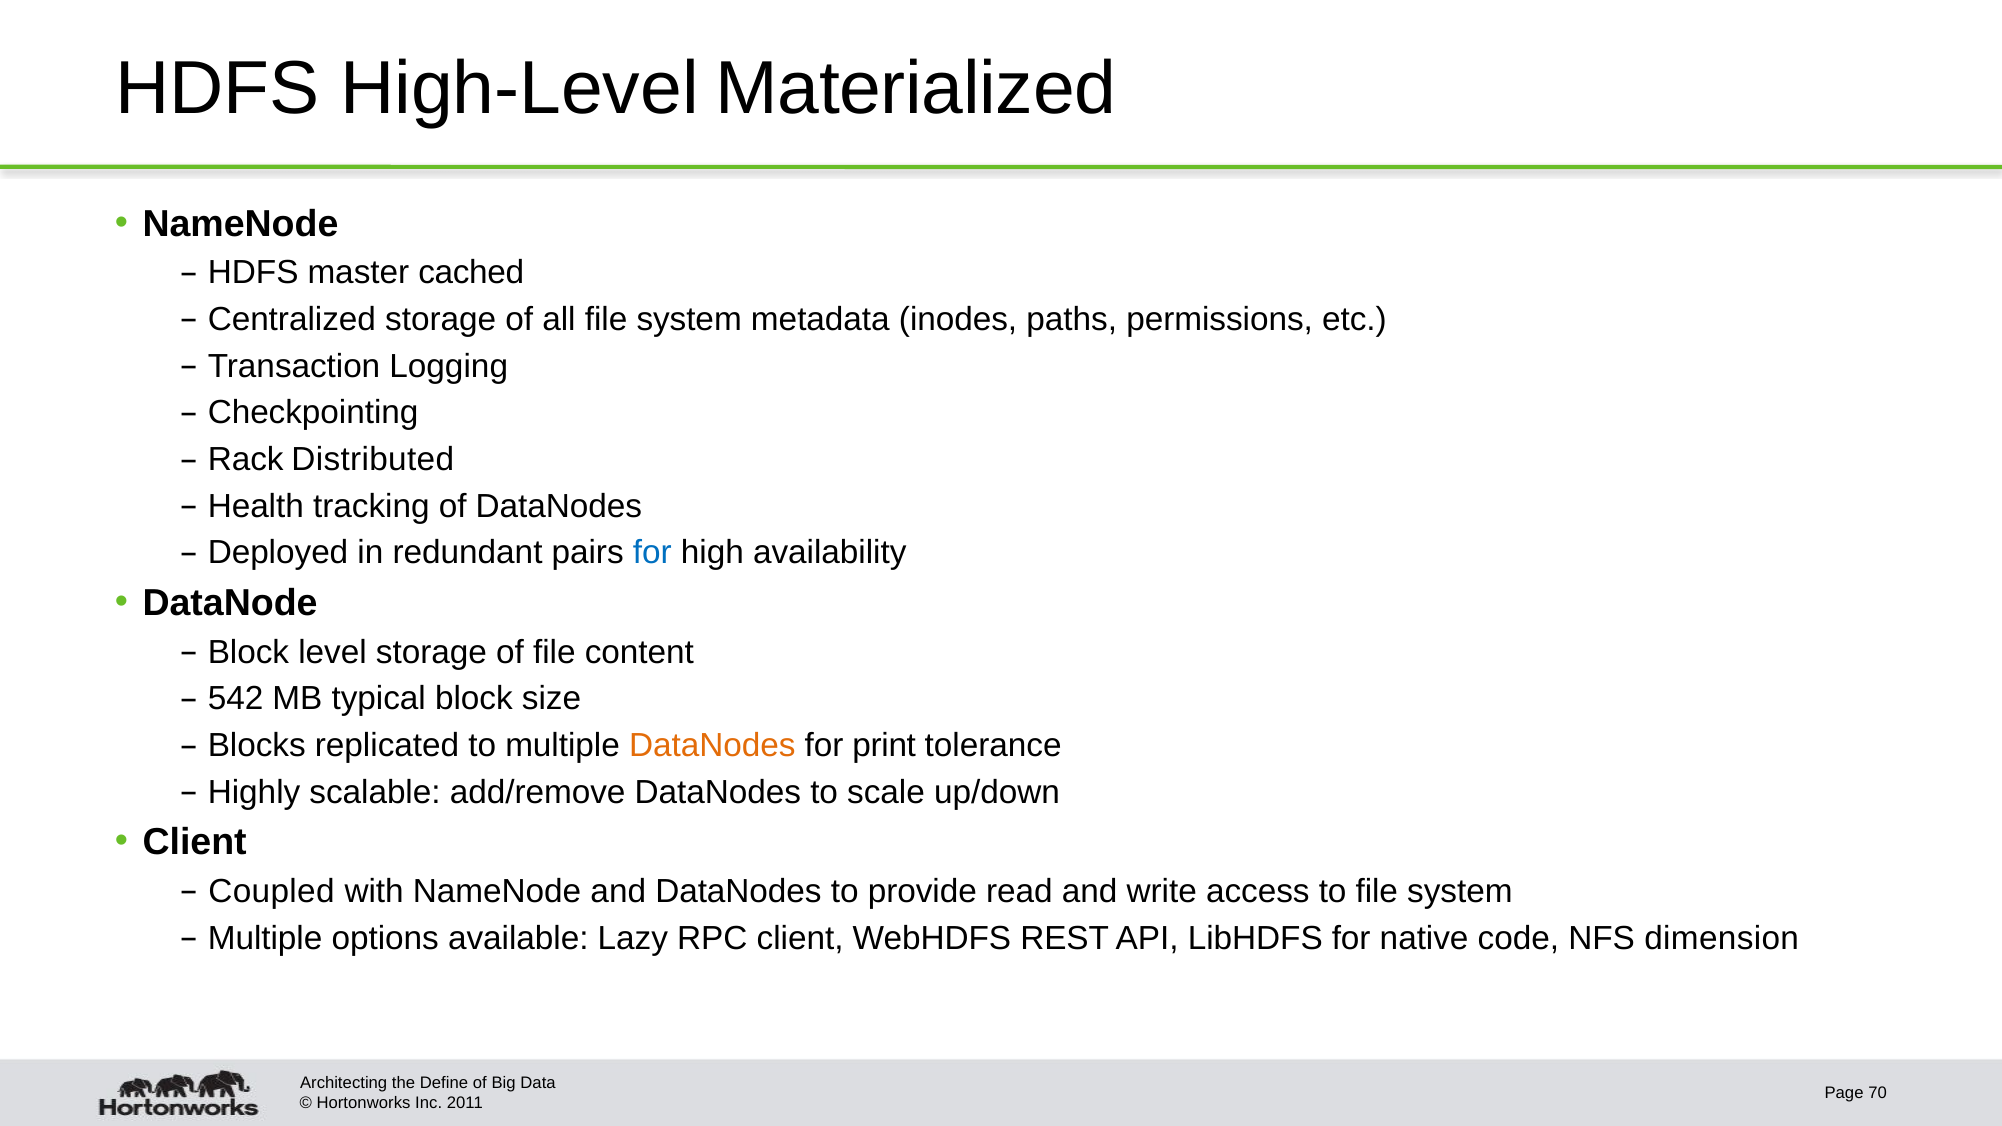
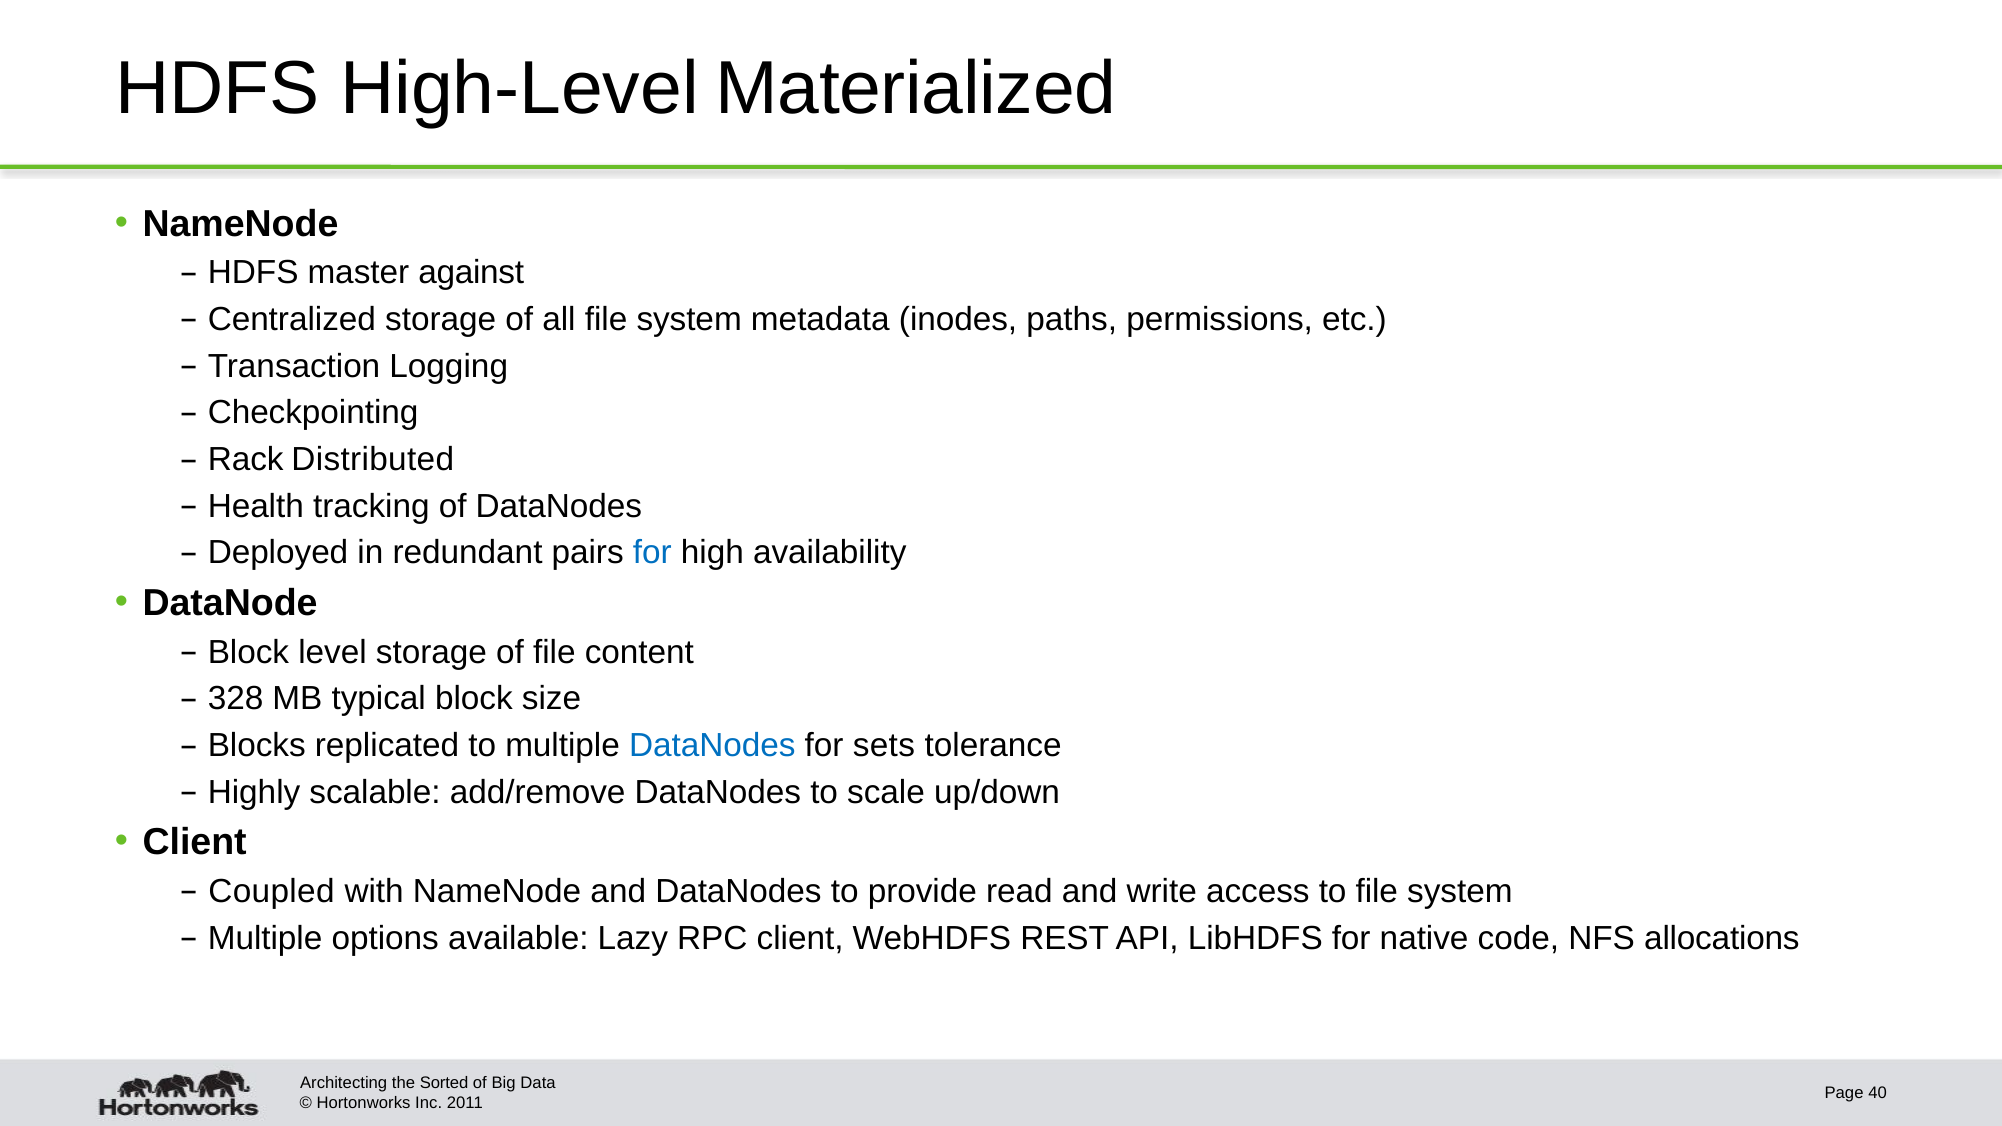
cached: cached -> against (471, 273)
542: 542 -> 328 (236, 699)
DataNodes colour: orange -> blue (712, 746)
print: print -> sets (884, 746)
dimension: dimension -> allocations (1722, 939)
Define: Define -> Sorted (444, 1084)
70: 70 -> 40 (1878, 1093)
